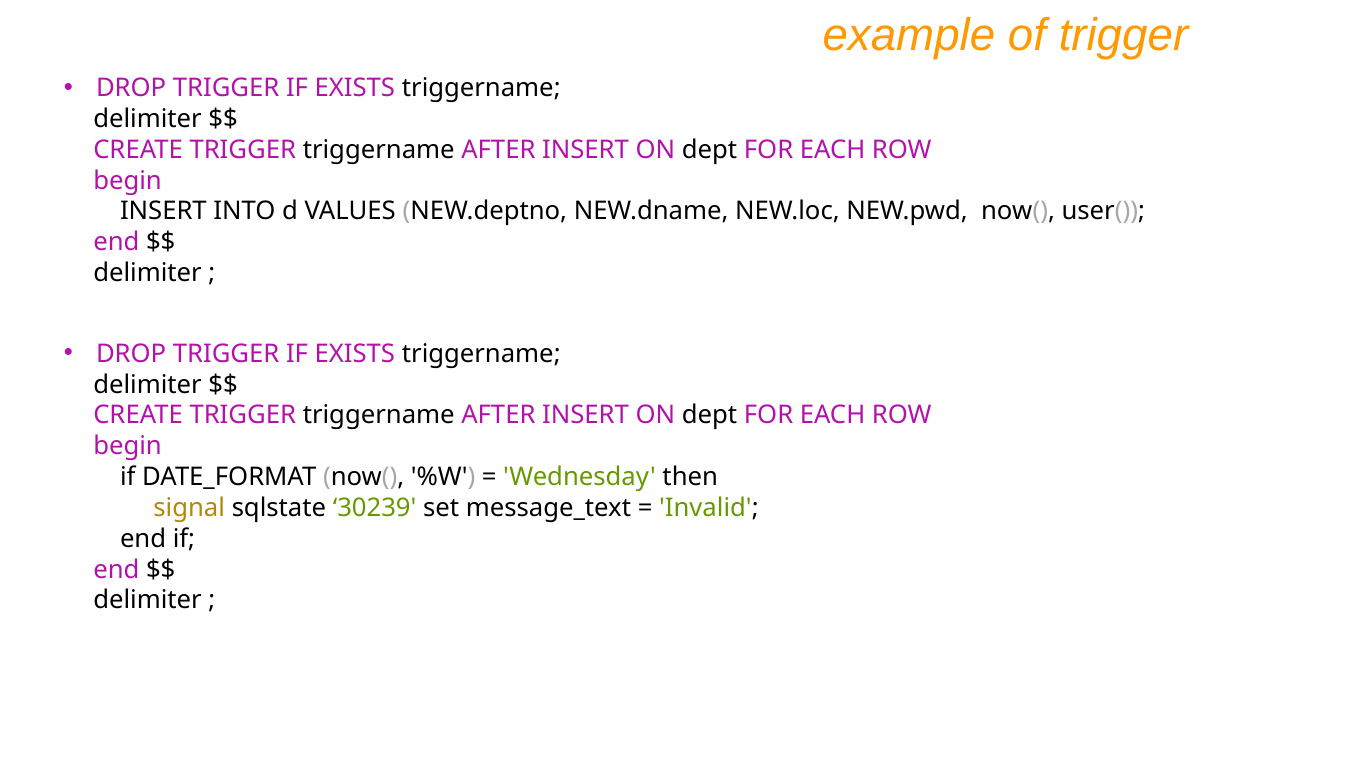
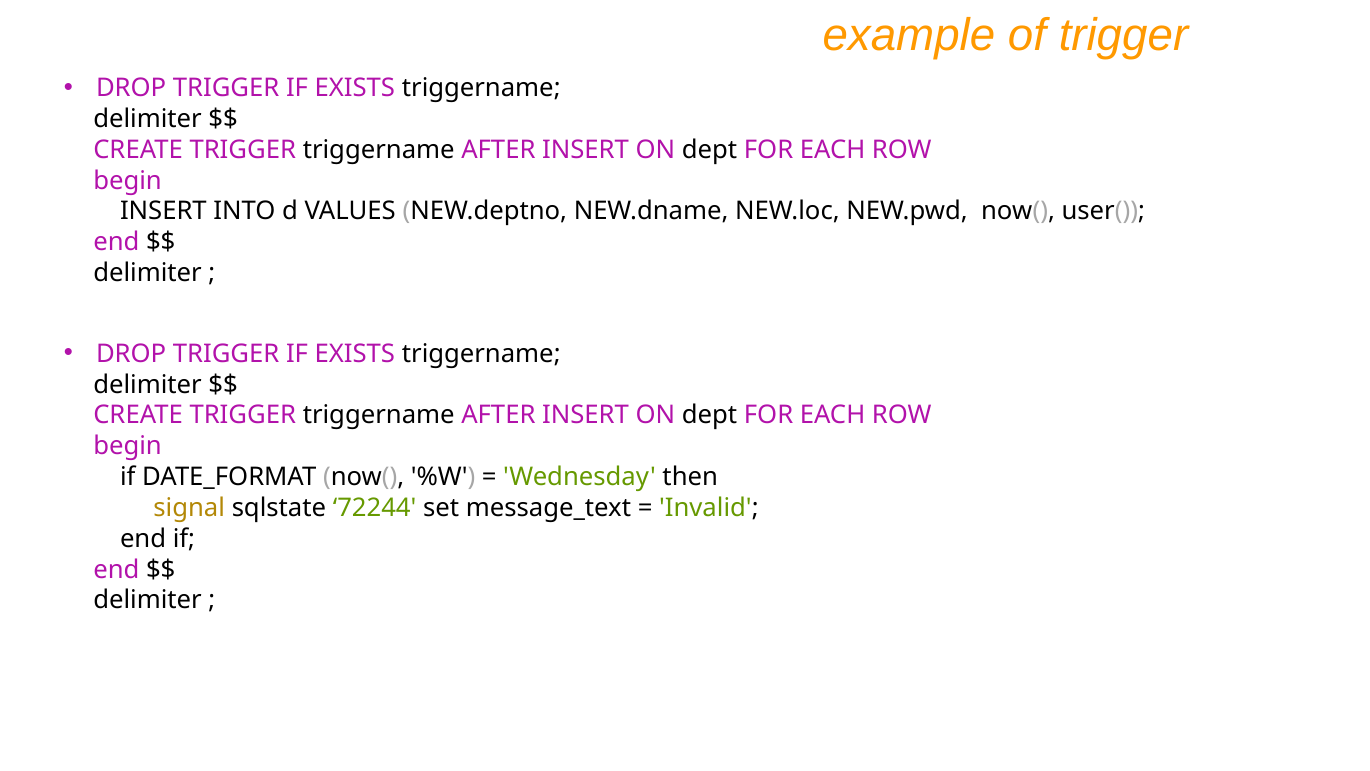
30239: 30239 -> 72244 (375, 508)
